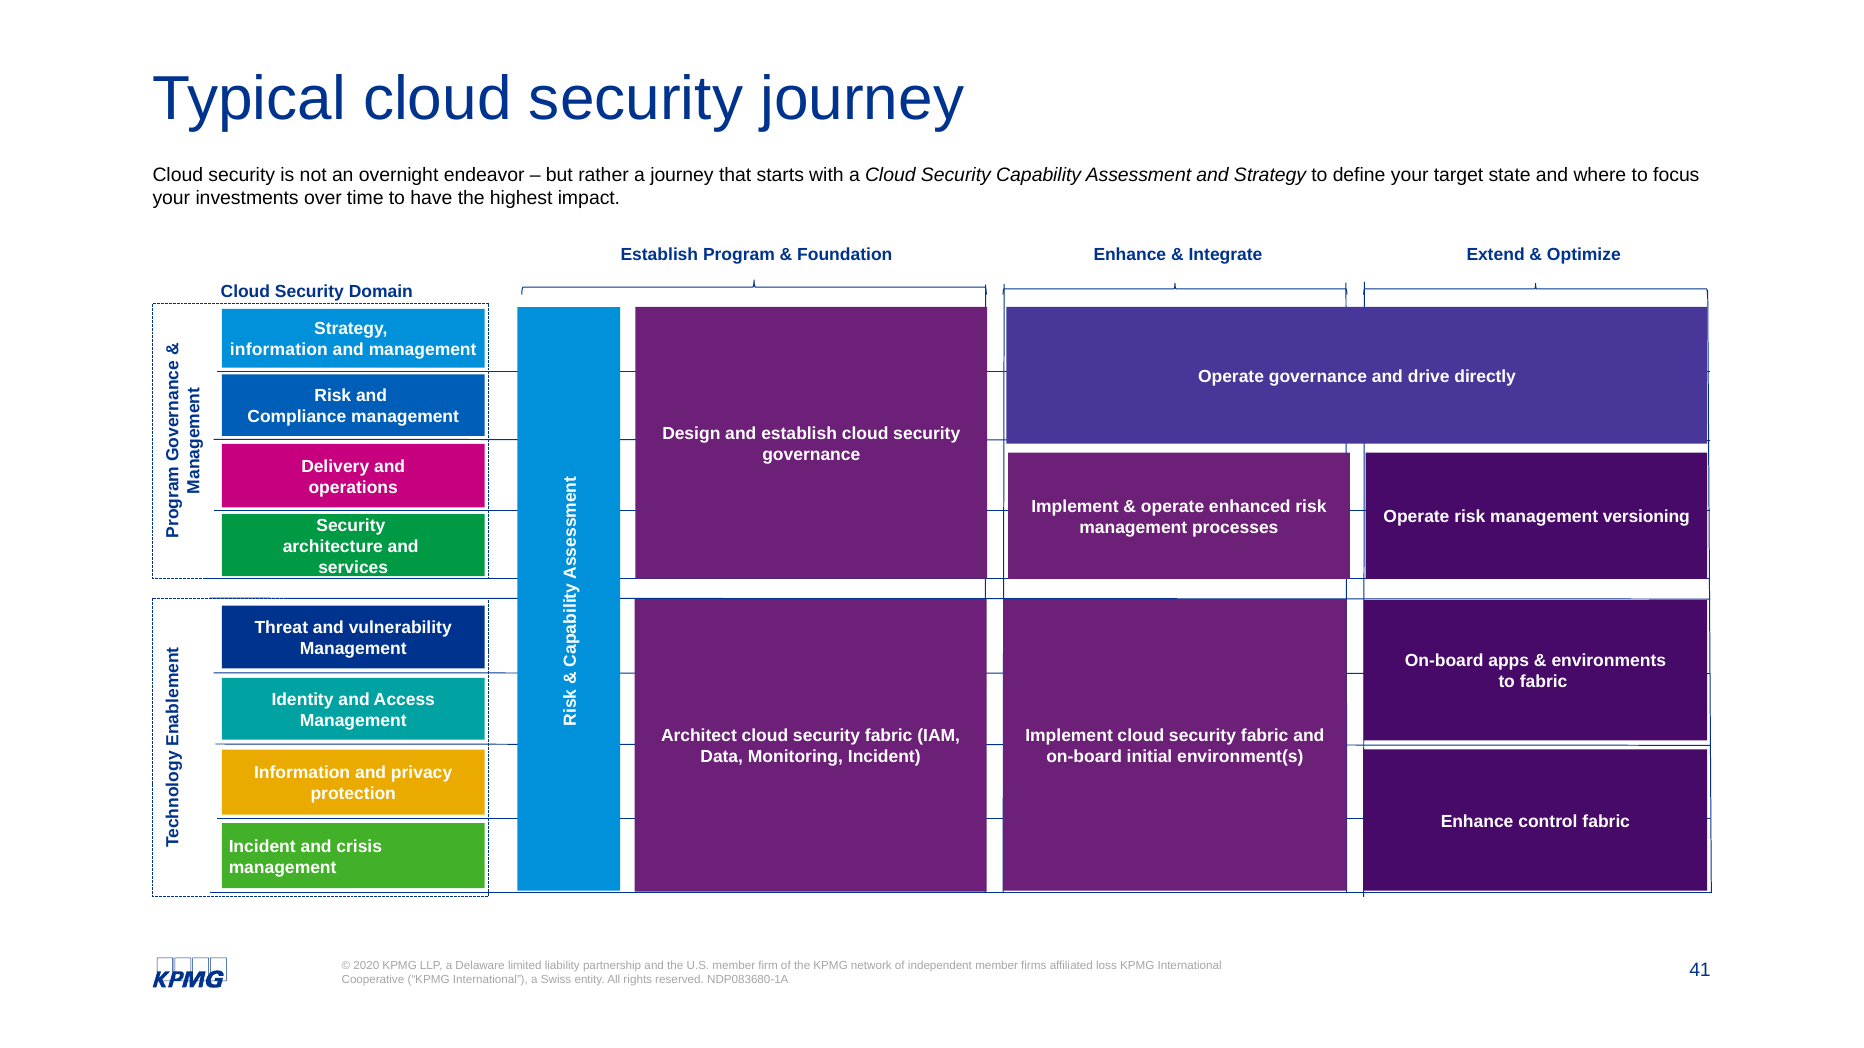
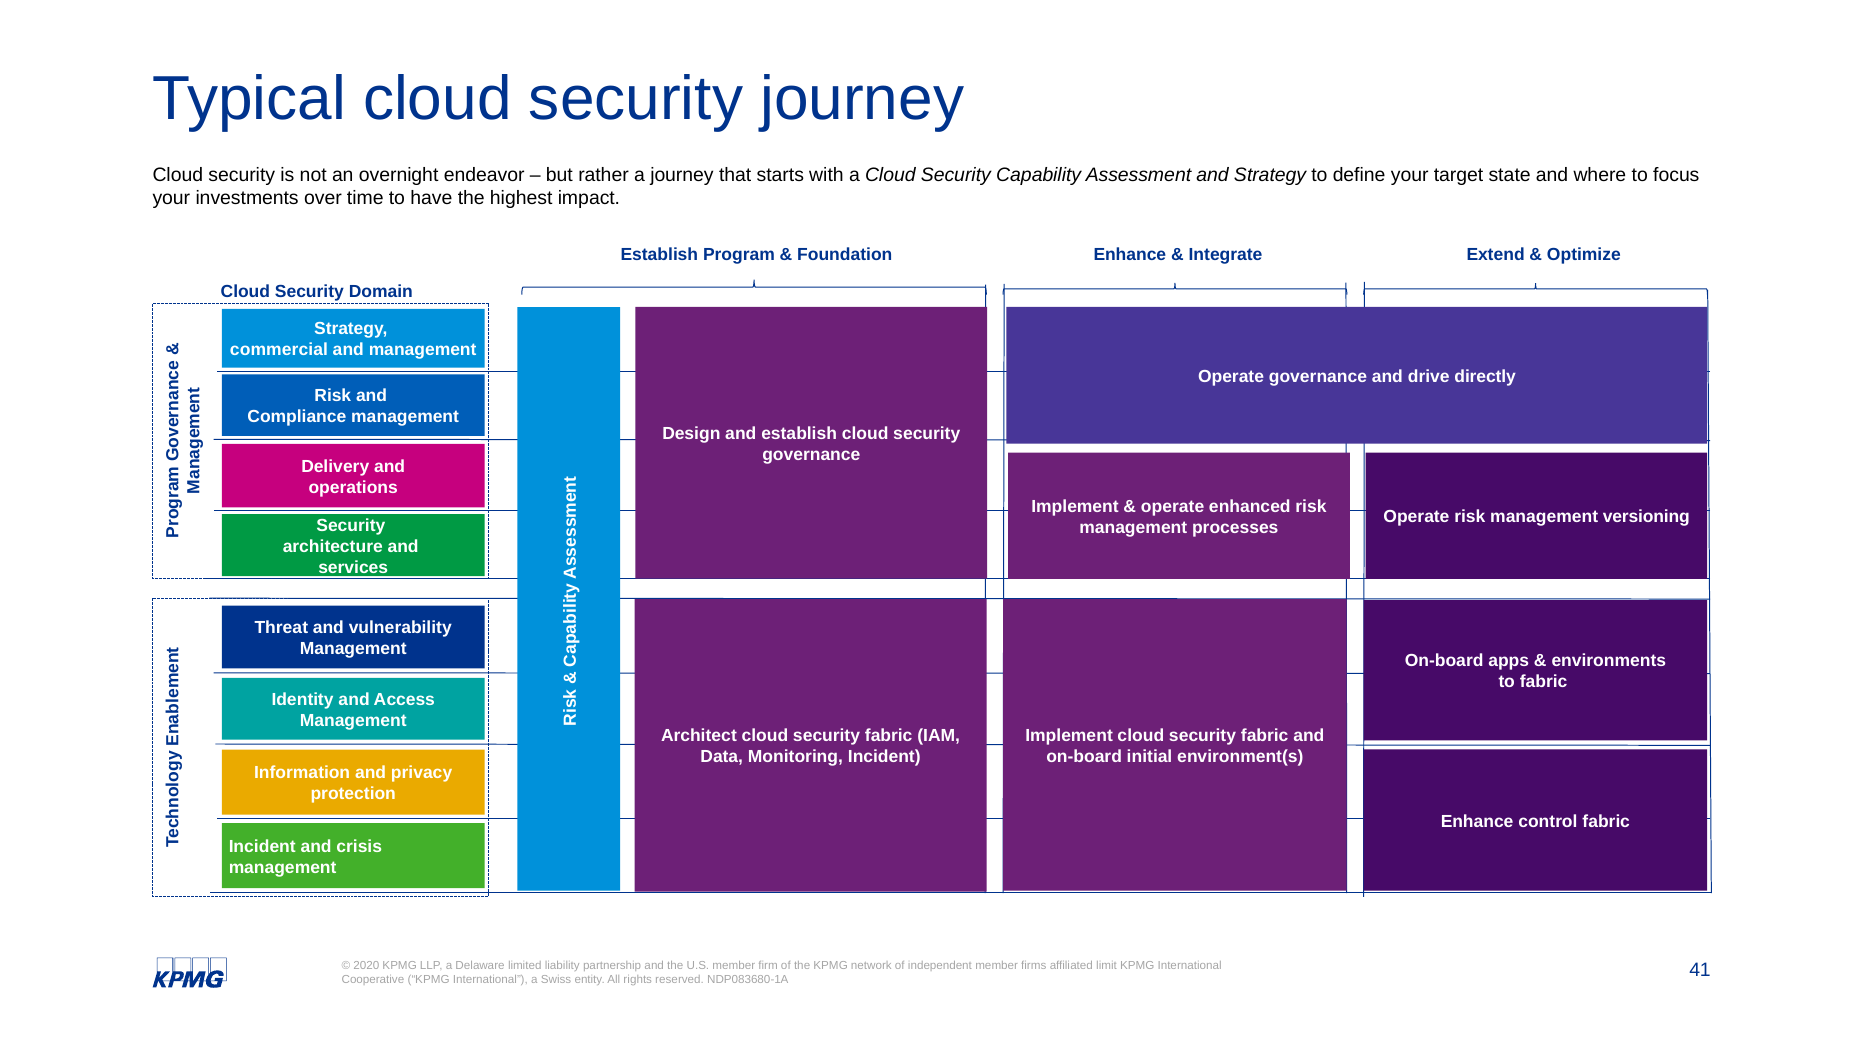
information: information -> commercial (279, 350)
loss: loss -> limit (1107, 966)
